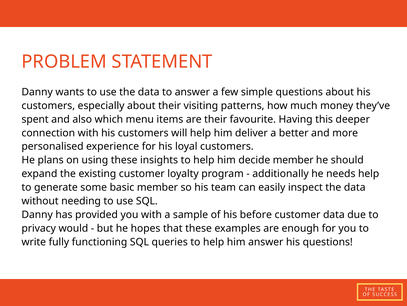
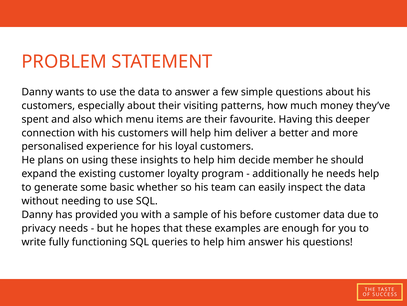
basic member: member -> whether (157, 187)
privacy would: would -> needs (73, 228)
